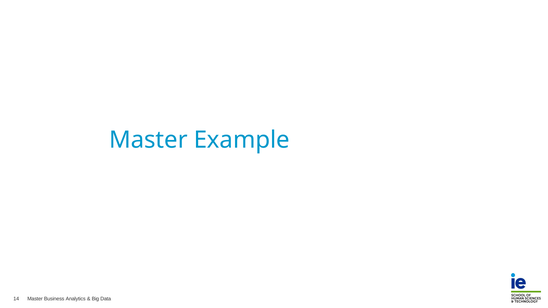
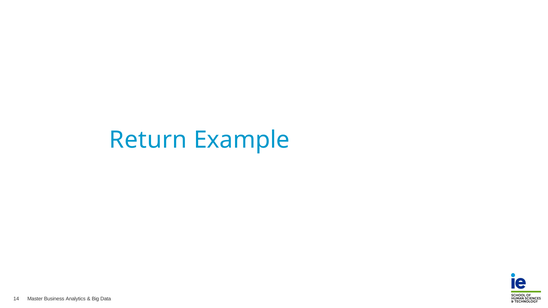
Master: Master -> Return (148, 140)
